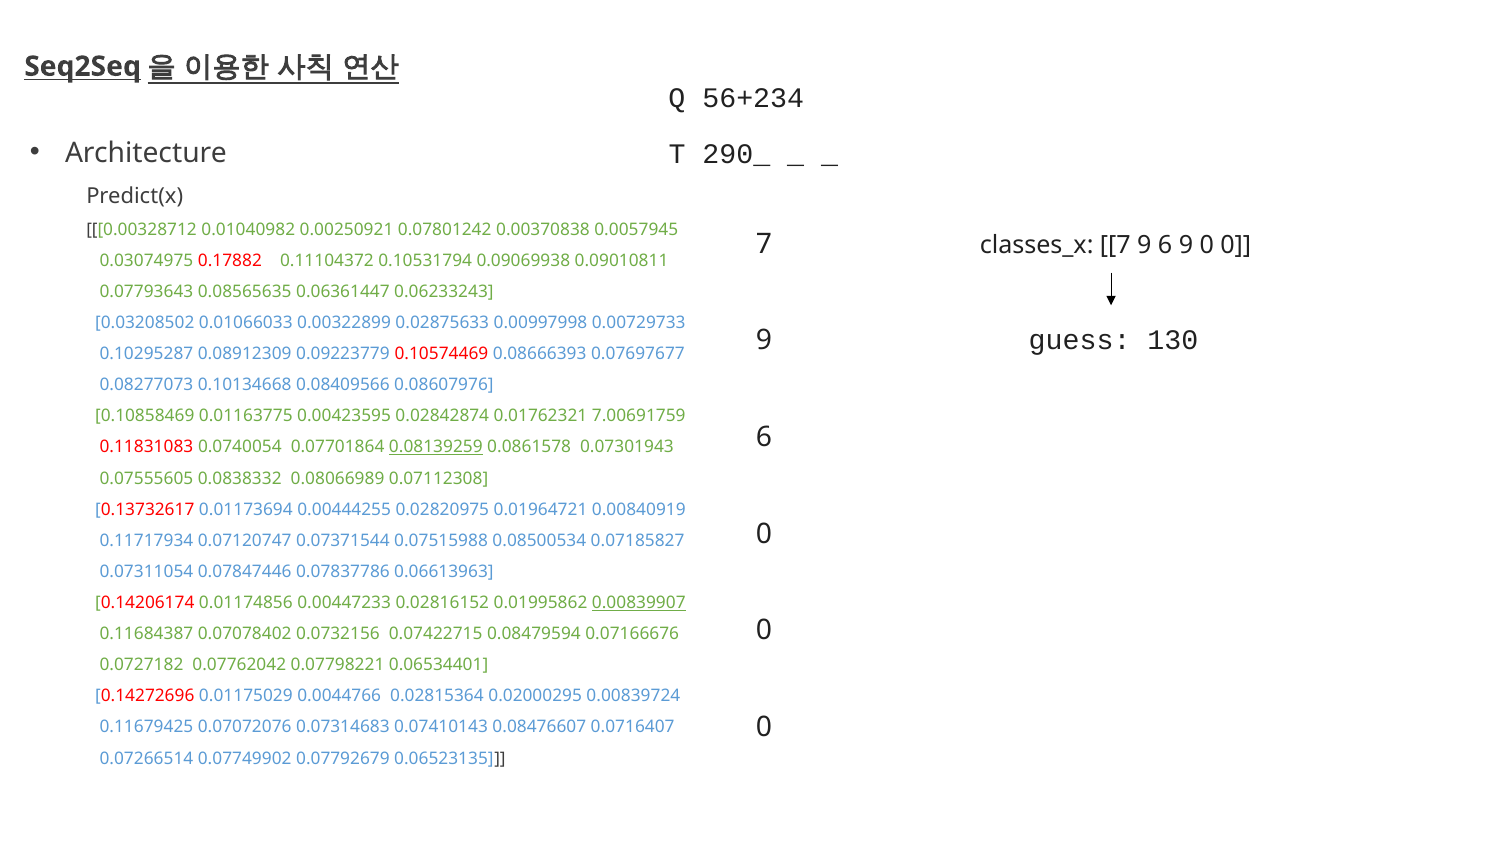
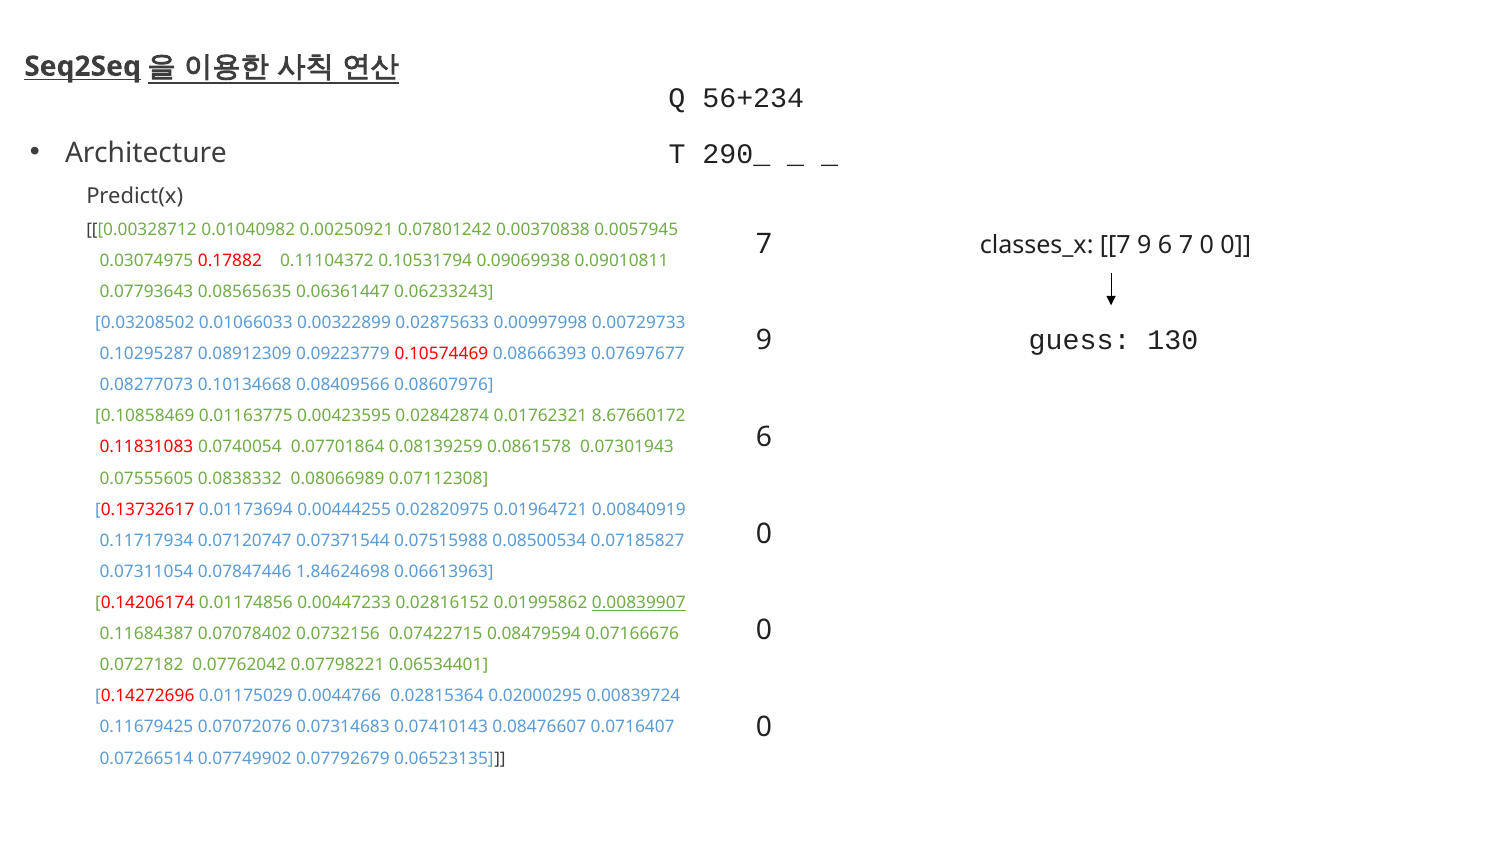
6 9: 9 -> 7 (1186, 246)
7.00691759: 7.00691759 -> 8.67660172 (639, 416)
0.08139259 underline: present -> none (436, 447)
0.07837786: 0.07837786 -> 1.84624698 (343, 571)
